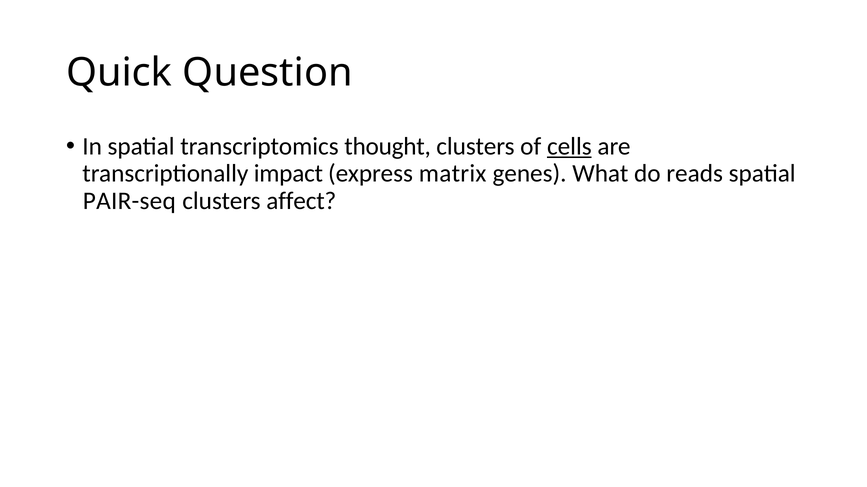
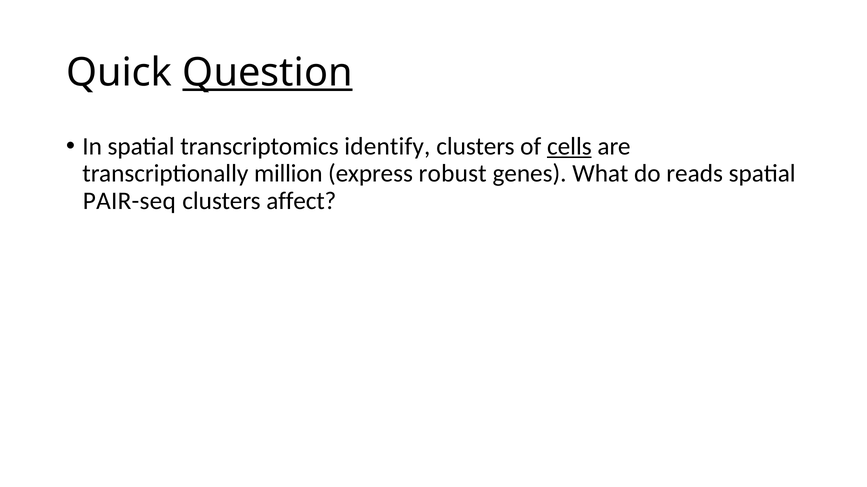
Question underline: none -> present (268, 73)
thought: thought -> identify (387, 147)
impact: impact -> million (288, 174)
matrix: matrix -> robust (453, 174)
